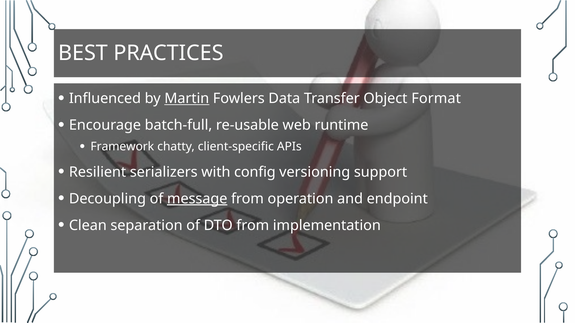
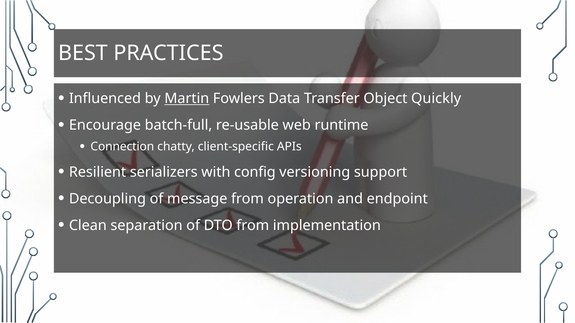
Format: Format -> Quickly (436, 99)
Framework: Framework -> Connection (122, 147)
message underline: present -> none (197, 199)
